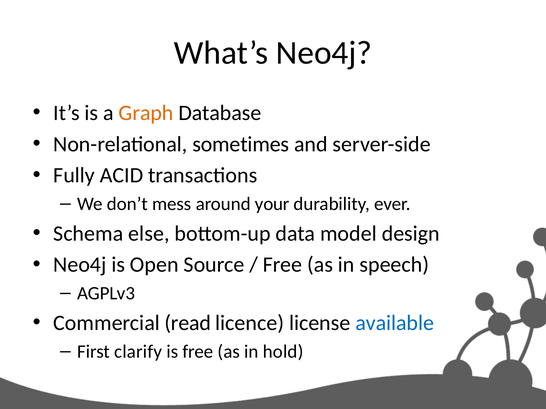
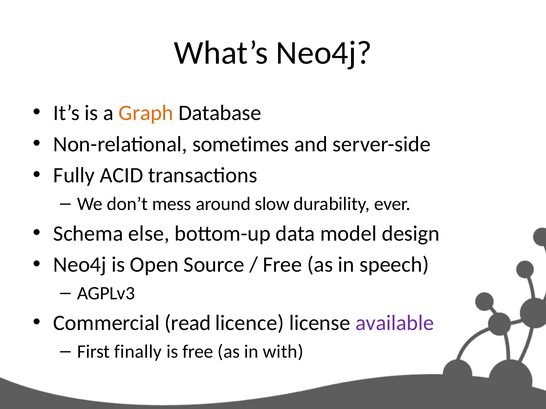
your: your -> slow (272, 204)
available colour: blue -> purple (395, 323)
clarify: clarify -> finally (138, 352)
hold: hold -> with (283, 352)
